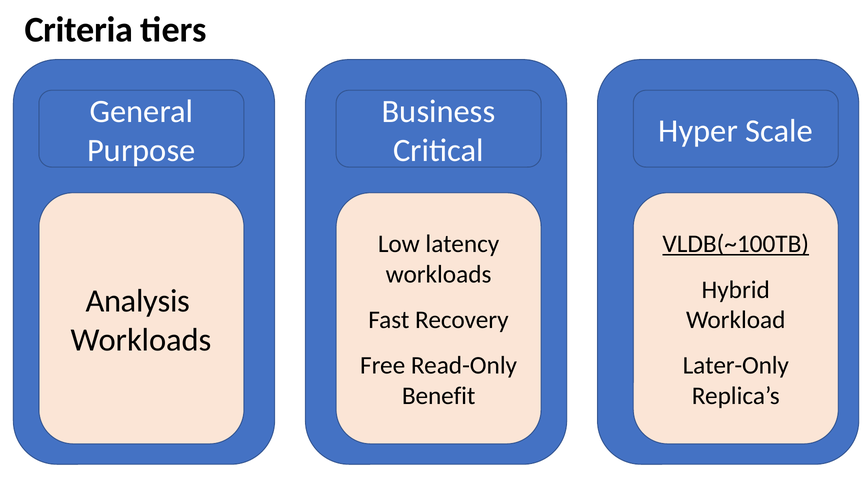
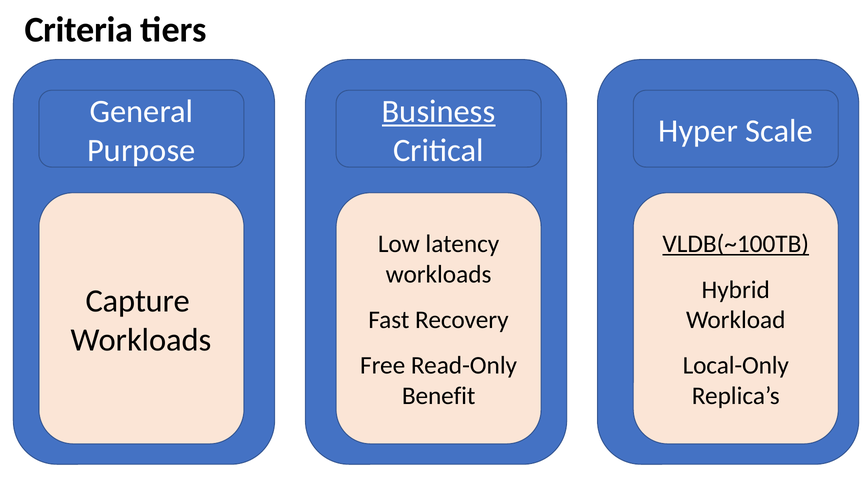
Business underline: none -> present (439, 111)
Analysis: Analysis -> Capture (138, 301)
Later-Only: Later-Only -> Local-Only (736, 366)
